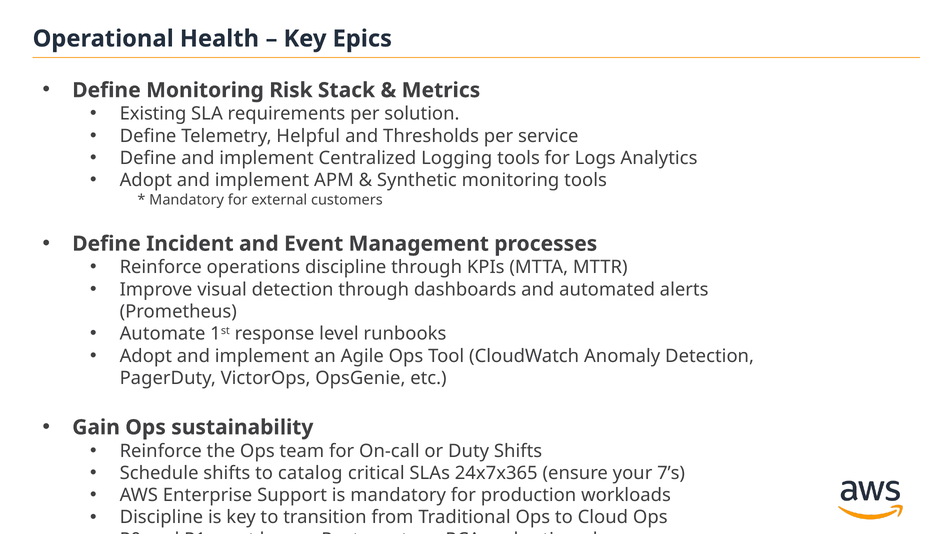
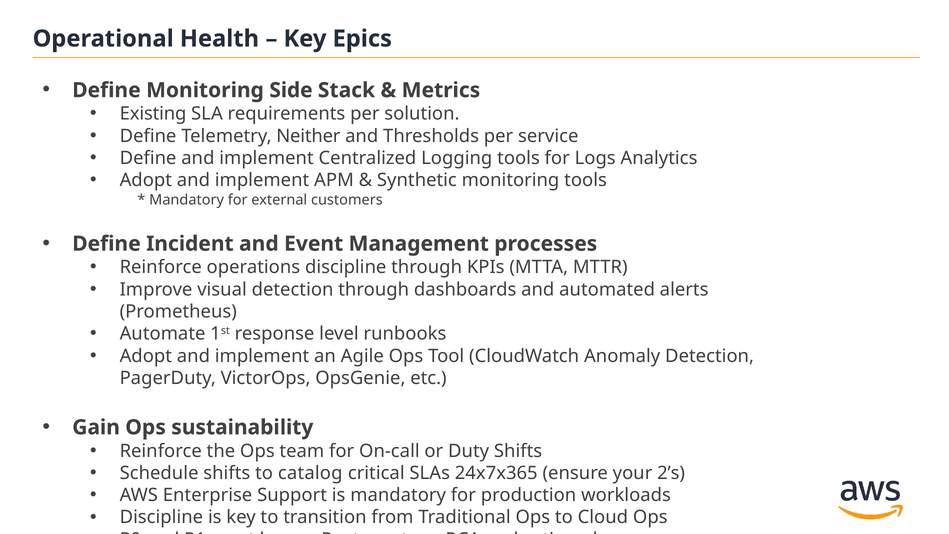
Risk: Risk -> Side (291, 90)
Helpful: Helpful -> Neither (308, 136)
7’s: 7’s -> 2’s (671, 473)
